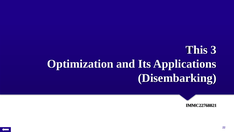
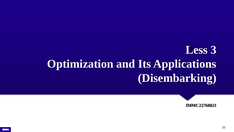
This: This -> Less (197, 50)
